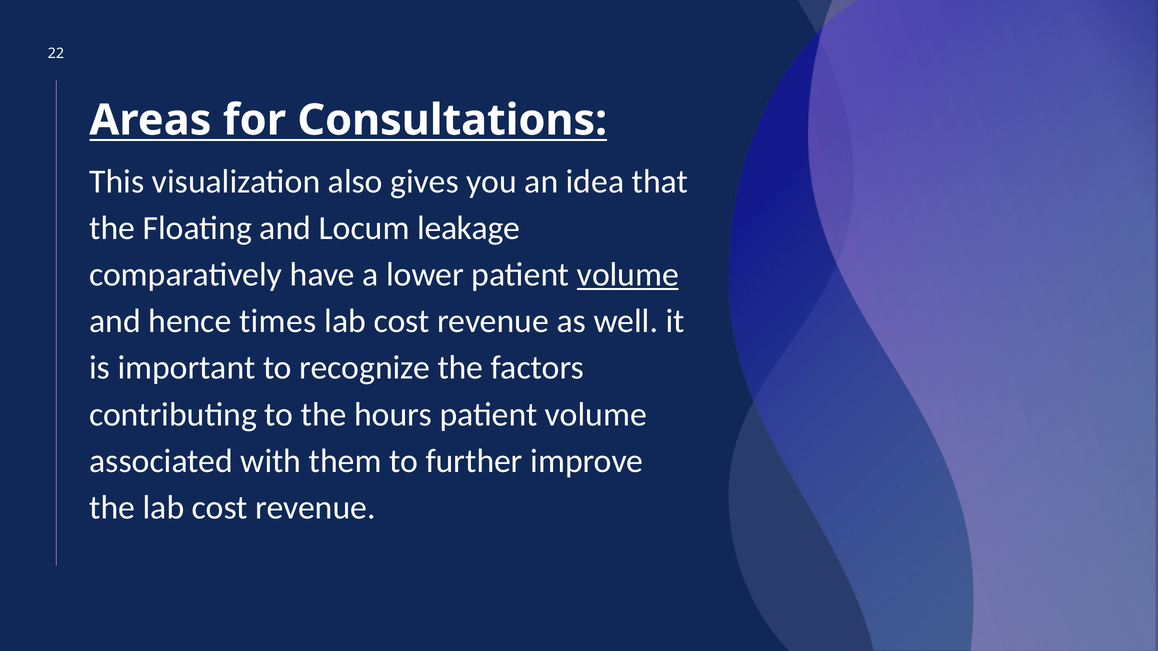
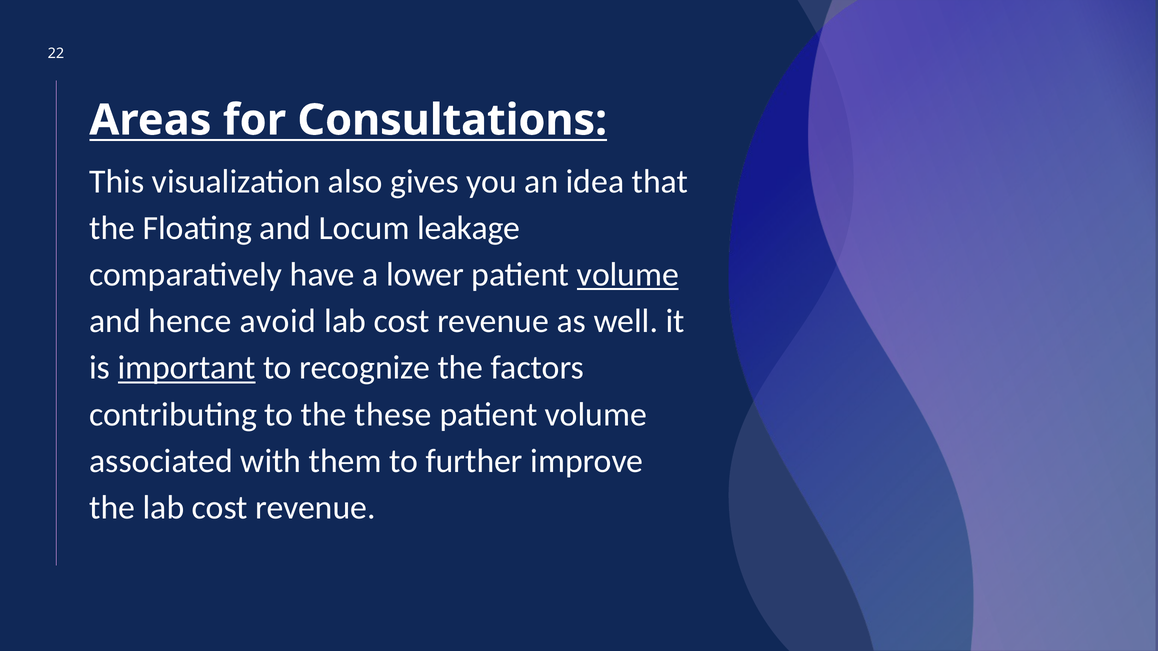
times: times -> avoid (278, 321)
important underline: none -> present (187, 368)
hours: hours -> these (393, 415)
